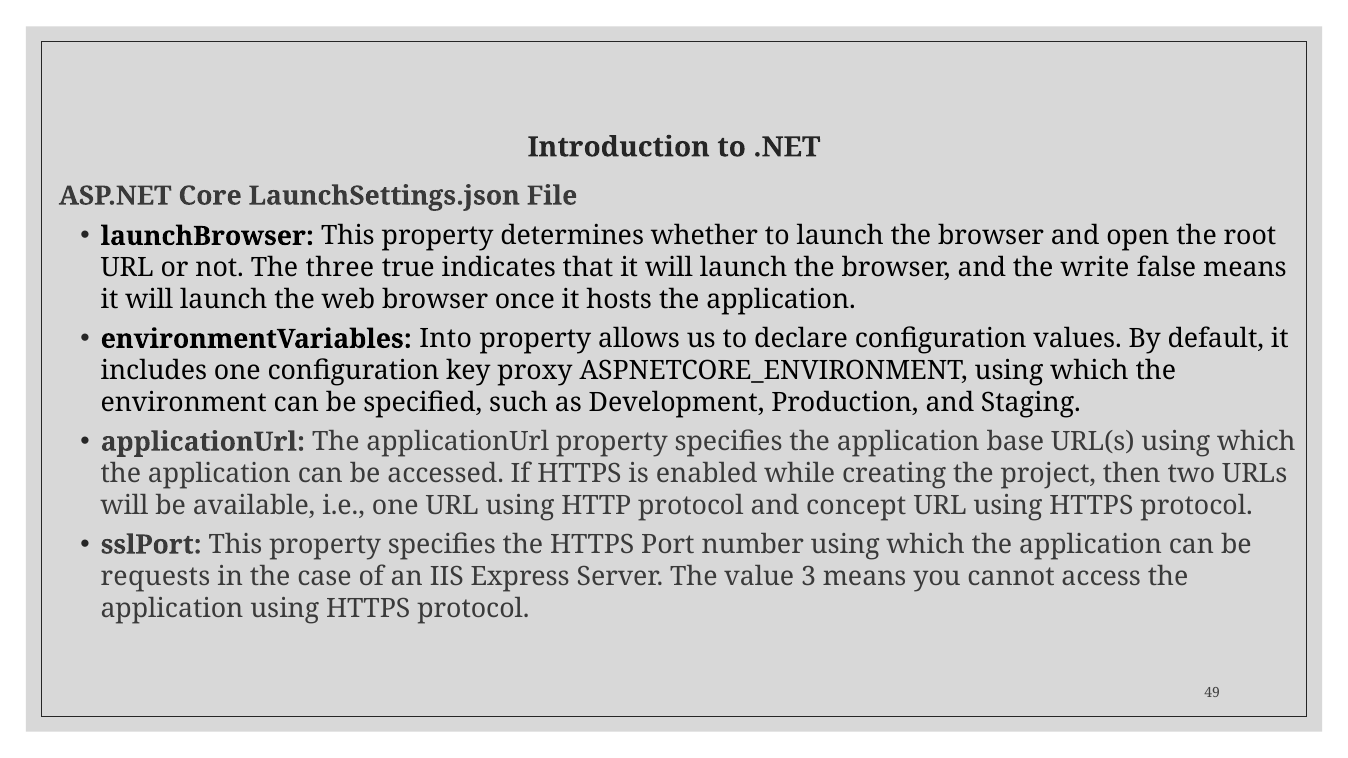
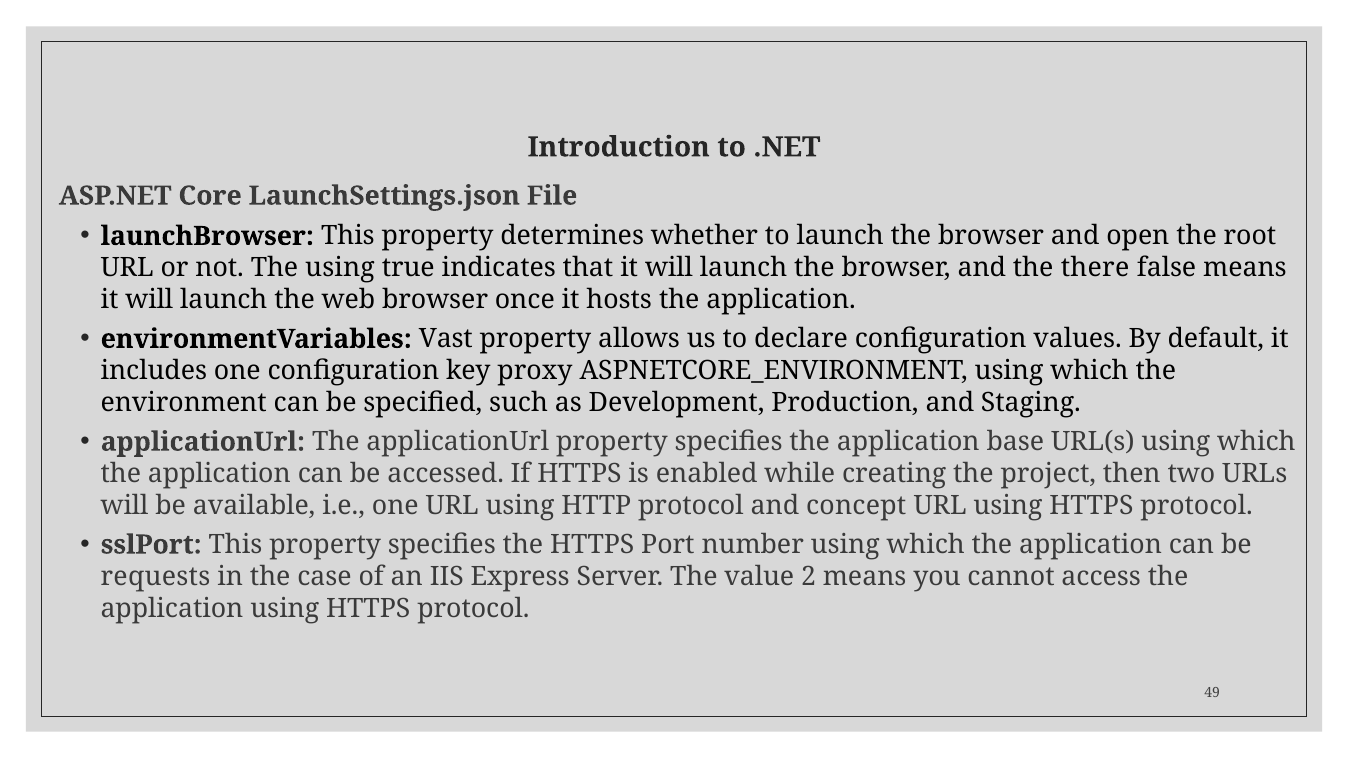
The three: three -> using (340, 268)
write: write -> there (1095, 268)
Into: Into -> Vast (446, 339)
3: 3 -> 2 (809, 577)
